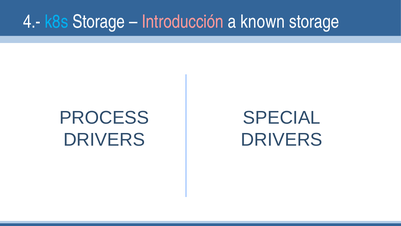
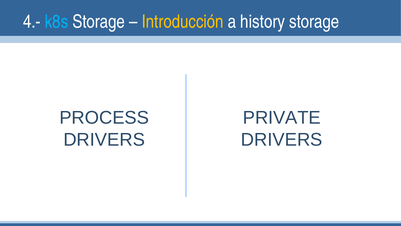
Introducción colour: pink -> yellow (183, 22)
known: known -> history (263, 22)
SPECIAL: SPECIAL -> PRIVATE (282, 117)
